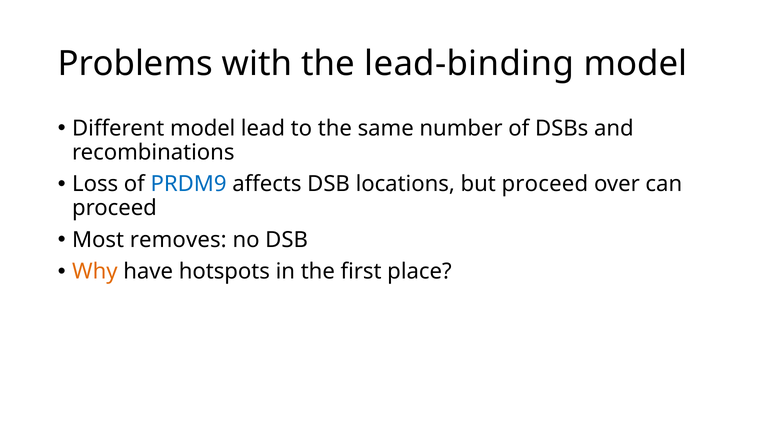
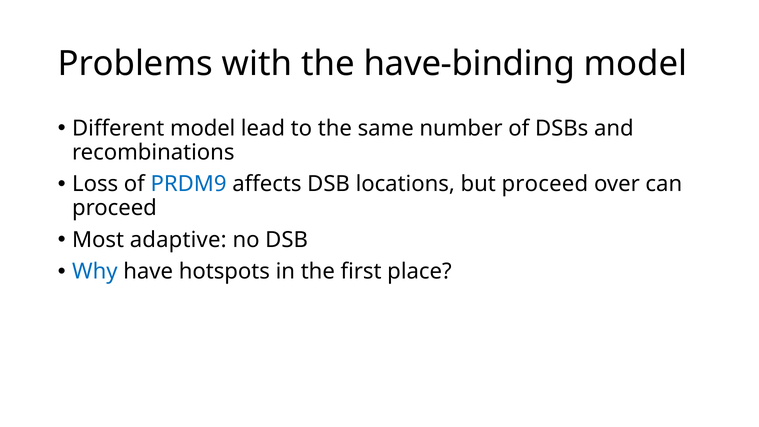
lead-binding: lead-binding -> have-binding (469, 64)
removes: removes -> adaptive (178, 240)
Why colour: orange -> blue (95, 272)
